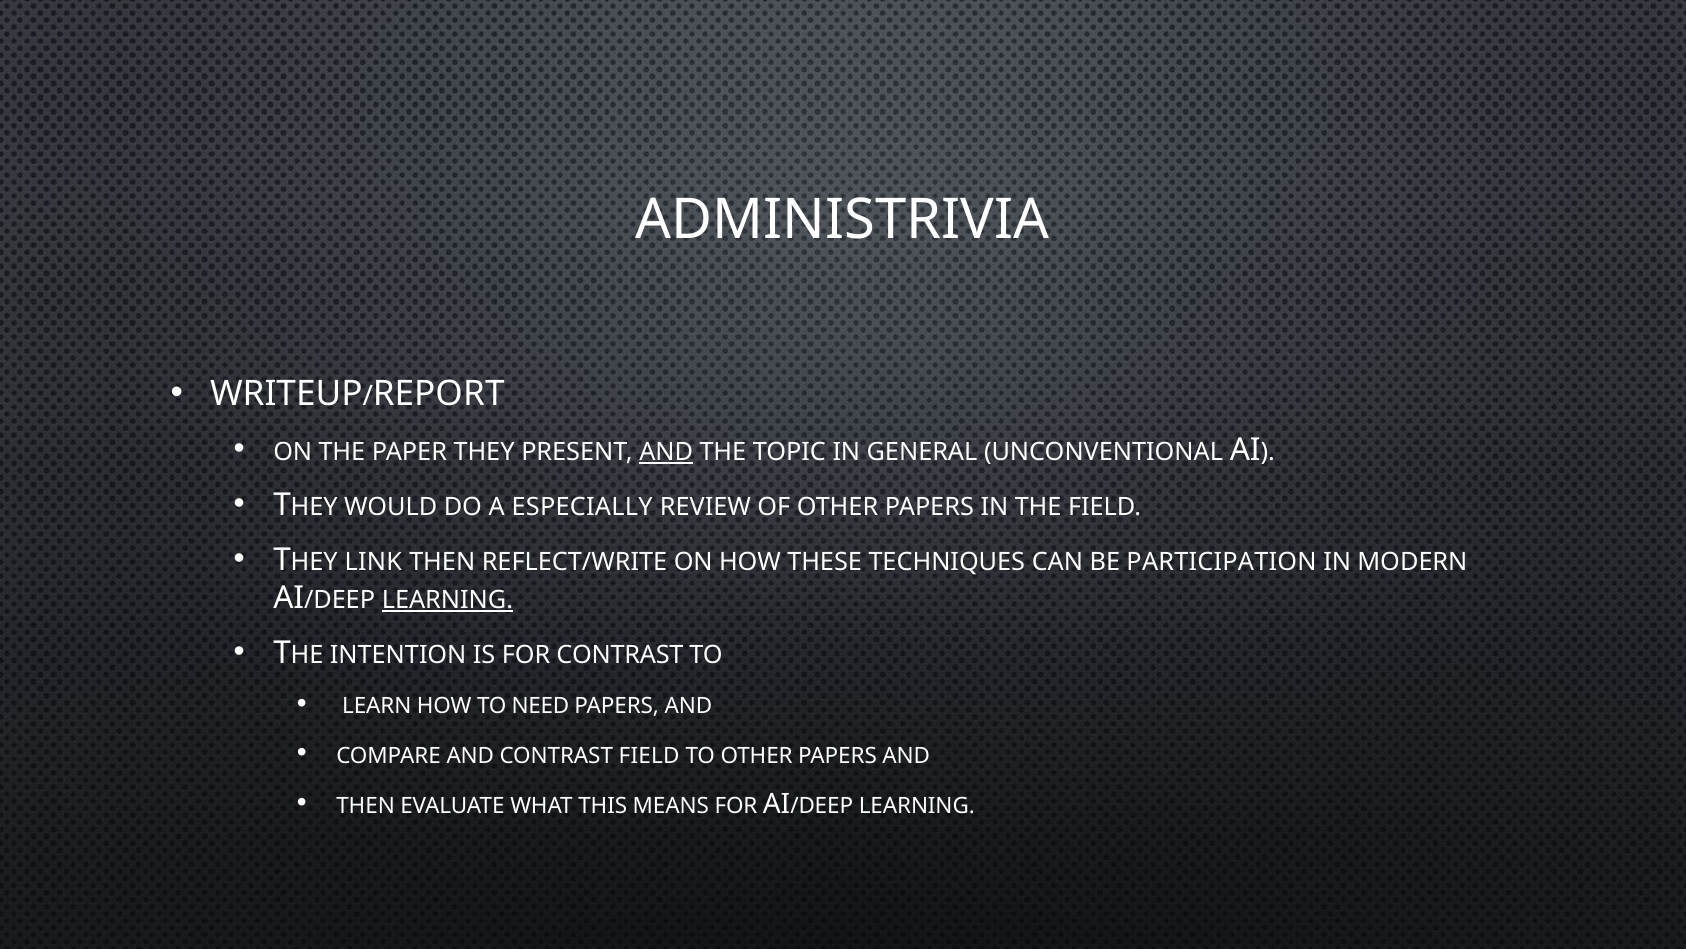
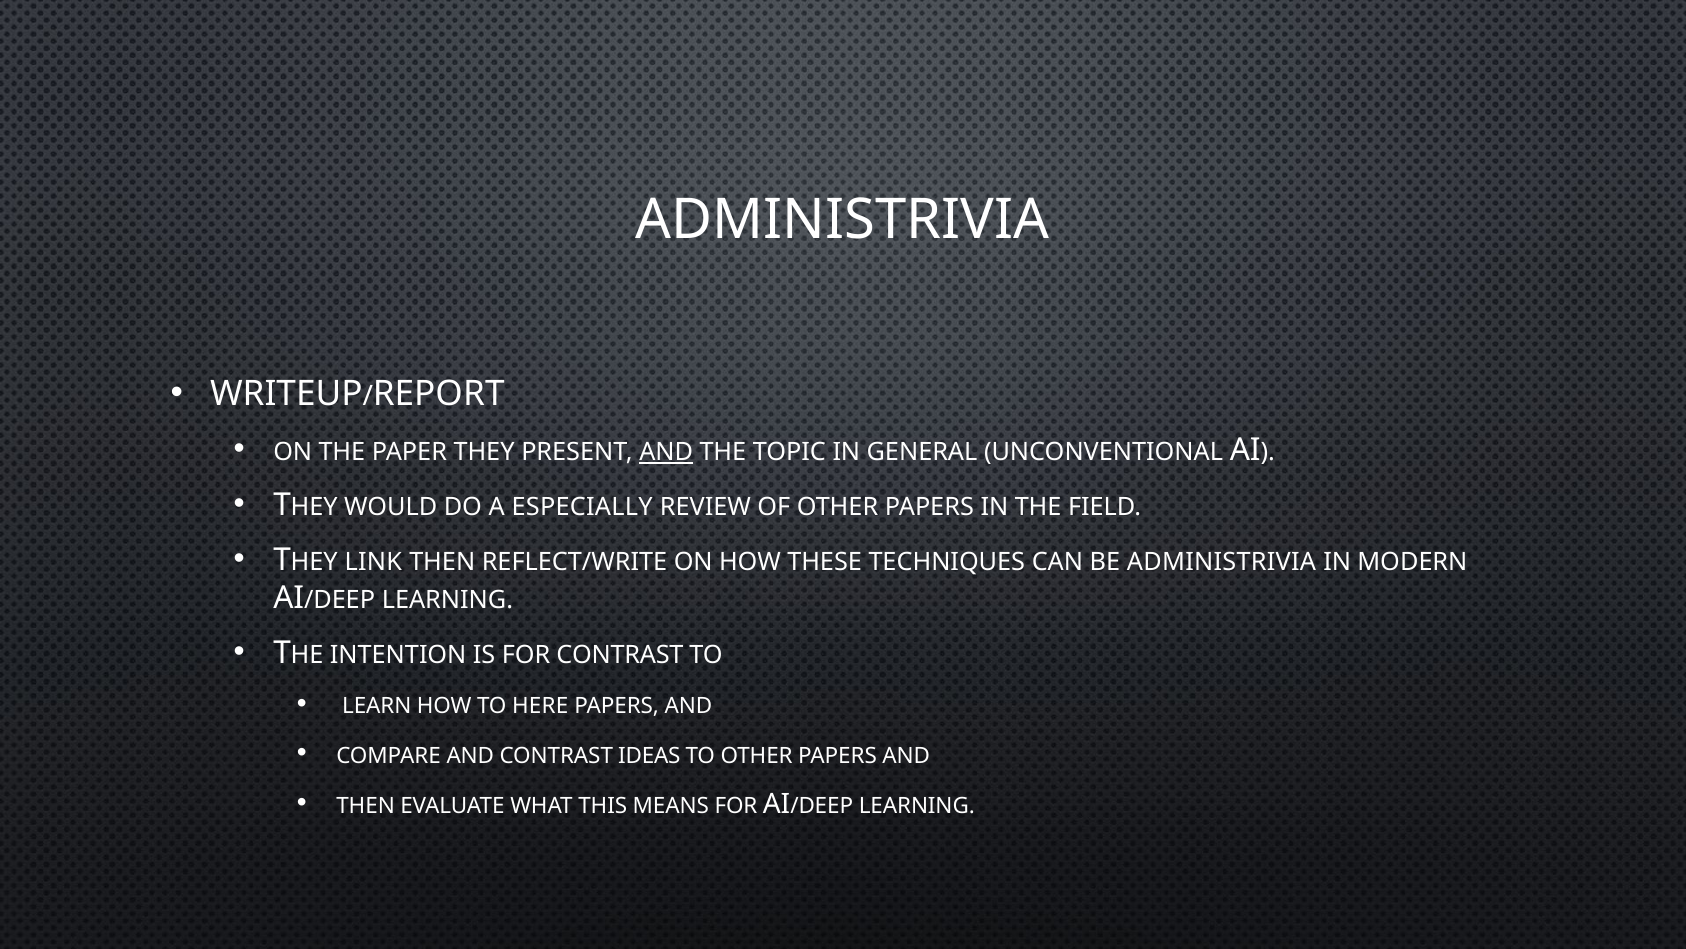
BE PARTICIPATION: PARTICIPATION -> ADMINISTRIVIA (1221, 562)
LEARNING underline: present -> none (447, 600)
NEED: NEED -> HERE (540, 706)
CONTRAST FIELD: FIELD -> IDEAS (649, 756)
